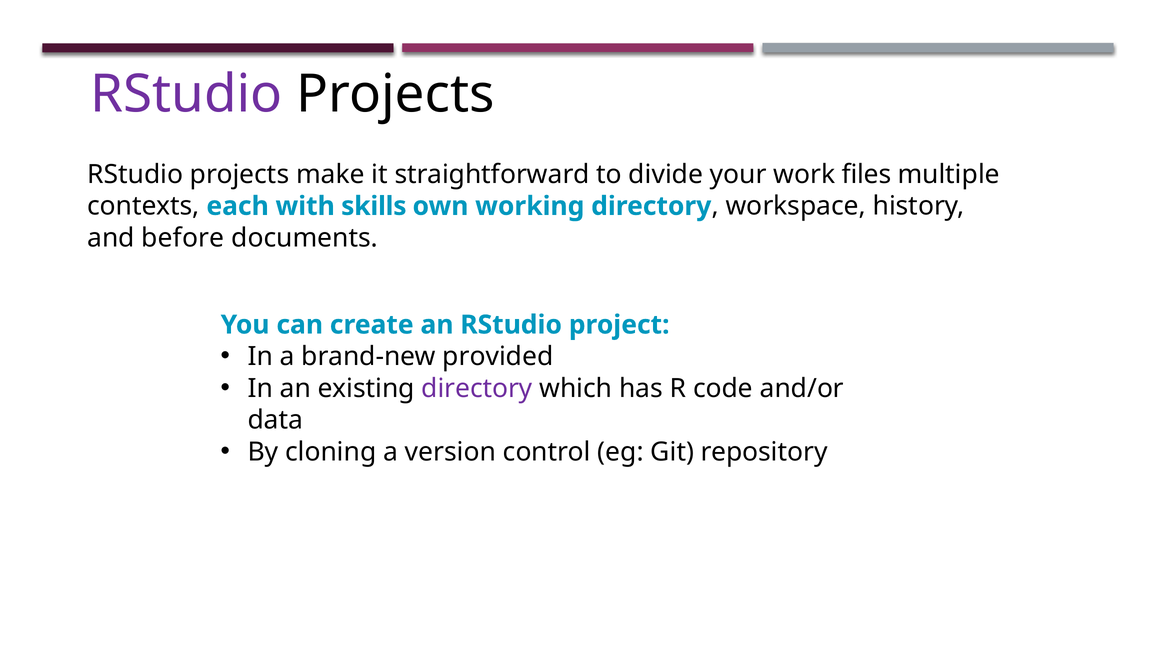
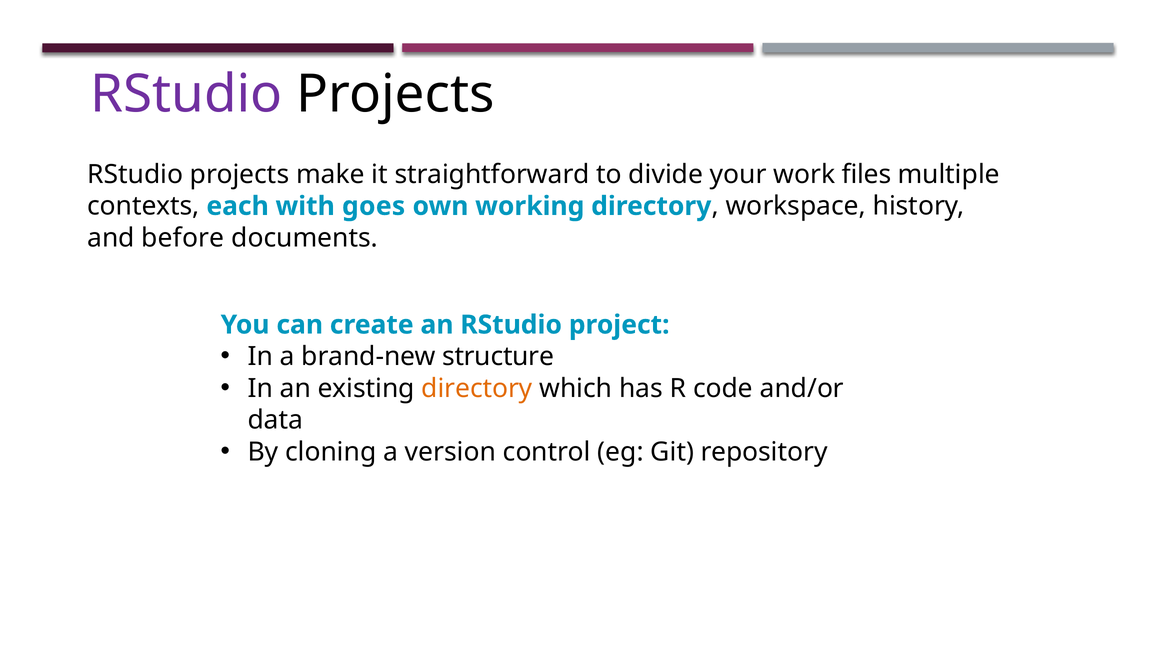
skills: skills -> goes (374, 206)
provided: provided -> structure (498, 357)
directory colour: purple -> orange (477, 389)
